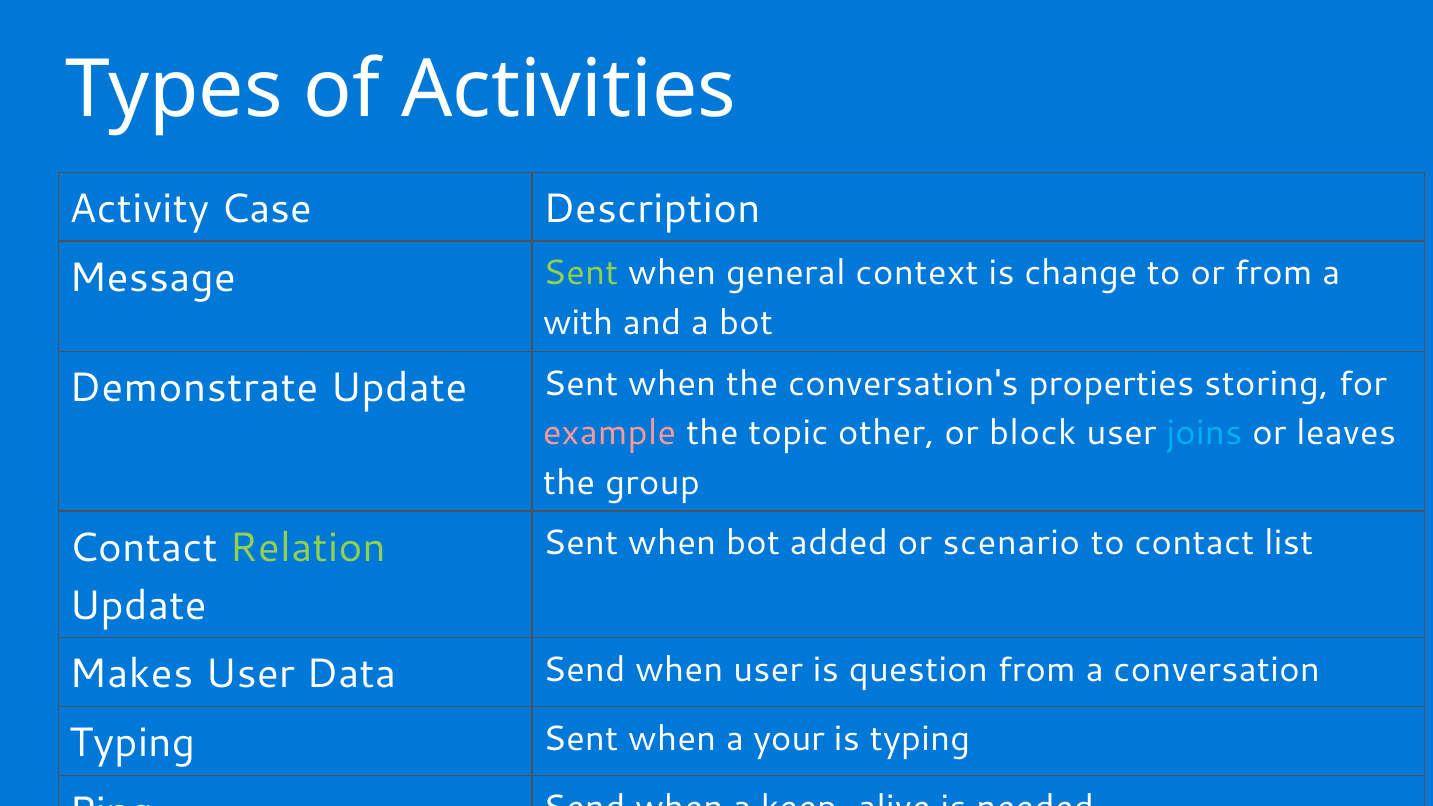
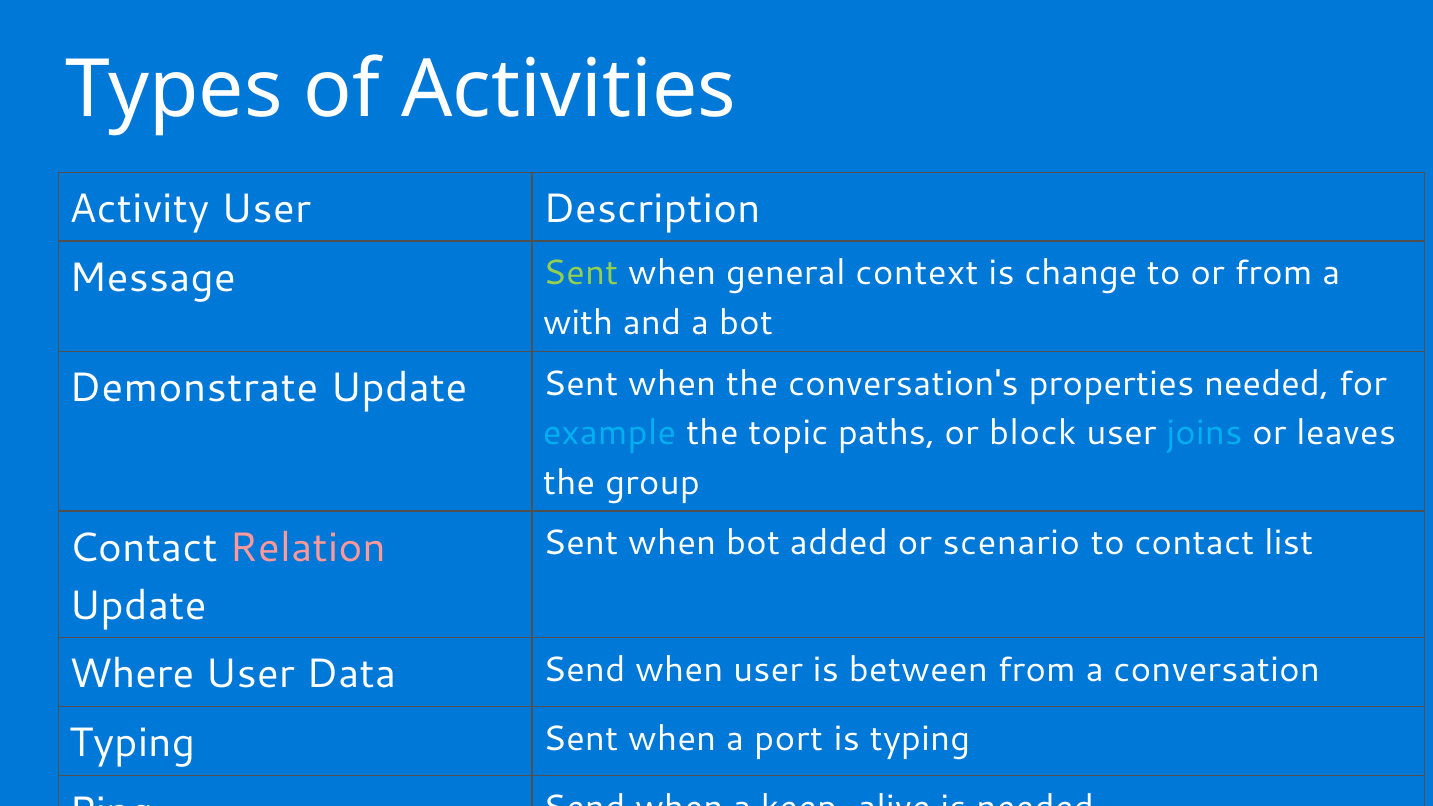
Activity Case: Case -> User (266, 209)
properties storing: storing -> needed (1267, 383)
example colour: pink -> light blue (610, 433)
other: other -> paths (887, 433)
Relation colour: light green -> pink (308, 548)
Makes: Makes -> Where (132, 674)
question: question -> between (918, 670)
your: your -> port (789, 739)
